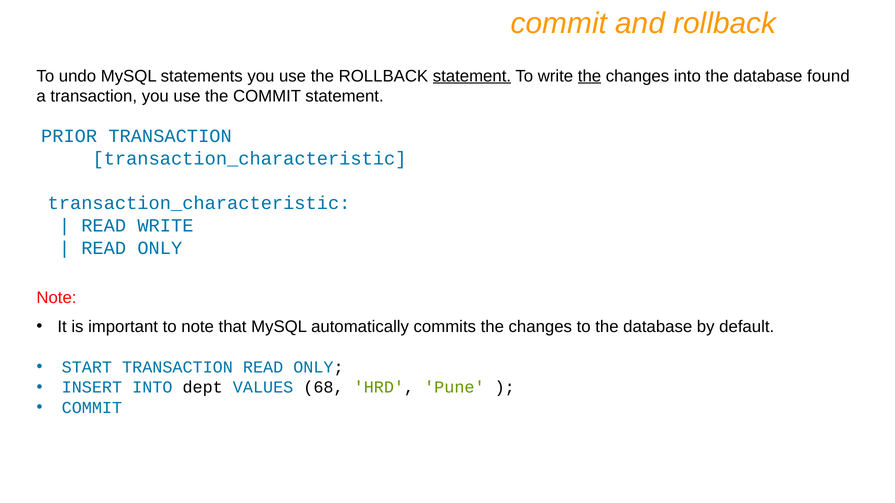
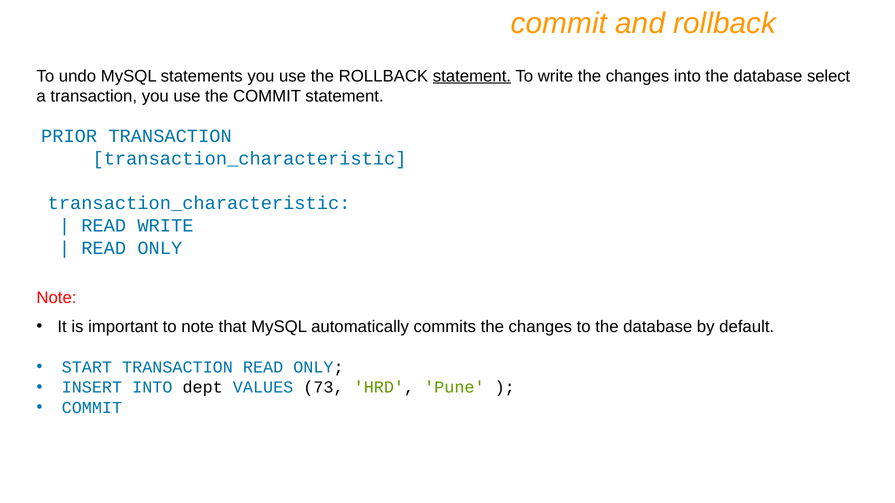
the underline: present -> none (590, 76)
found: found -> select (829, 76)
68: 68 -> 73 (323, 388)
